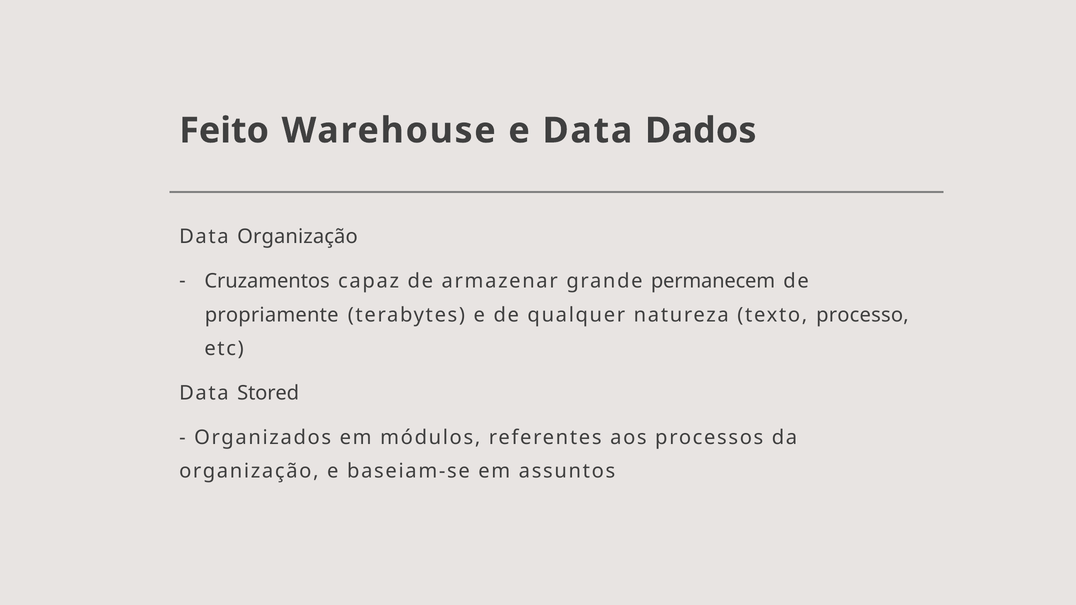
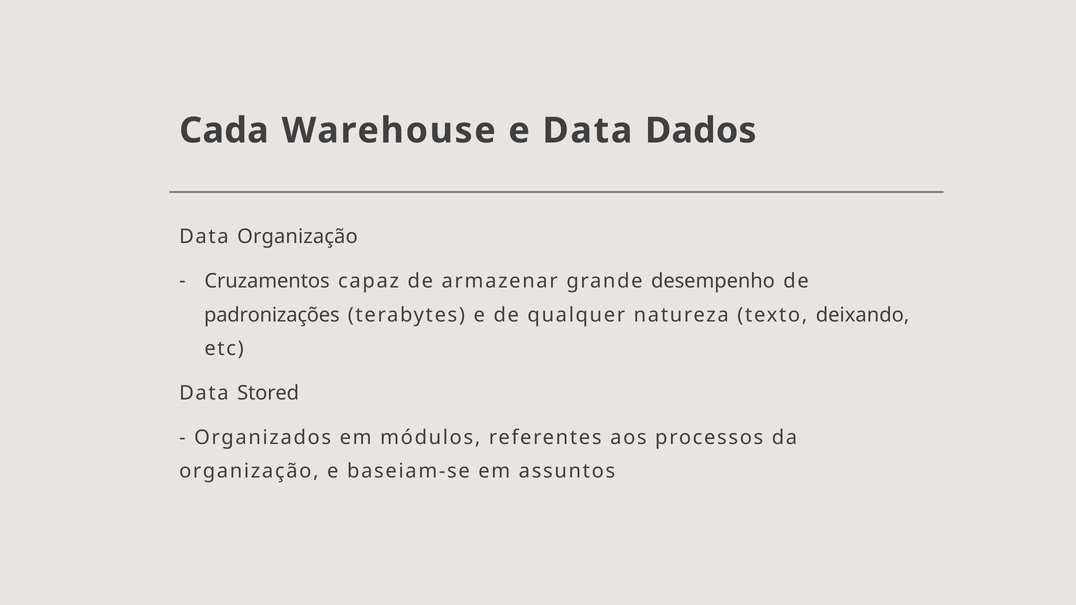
Feito: Feito -> Cada (224, 131)
permanecem: permanecem -> desempenho (713, 281)
propriamente: propriamente -> padronizações (272, 315)
processo: processo -> deixando (863, 315)
